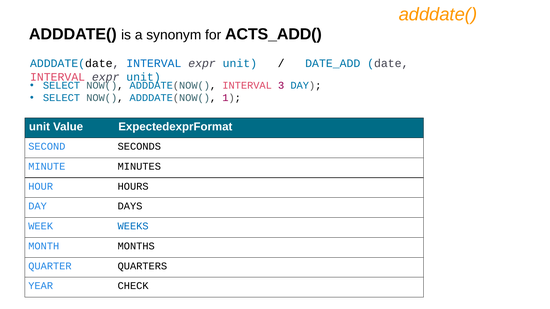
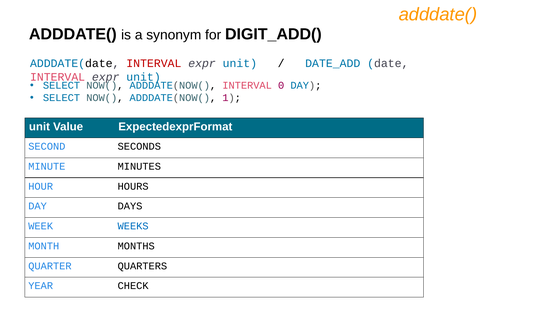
ACTS_ADD(: ACTS_ADD( -> DIGIT_ADD( (273, 34)
INTERVAL colour: blue -> red (154, 63)
3: 3 -> 0 (281, 86)
